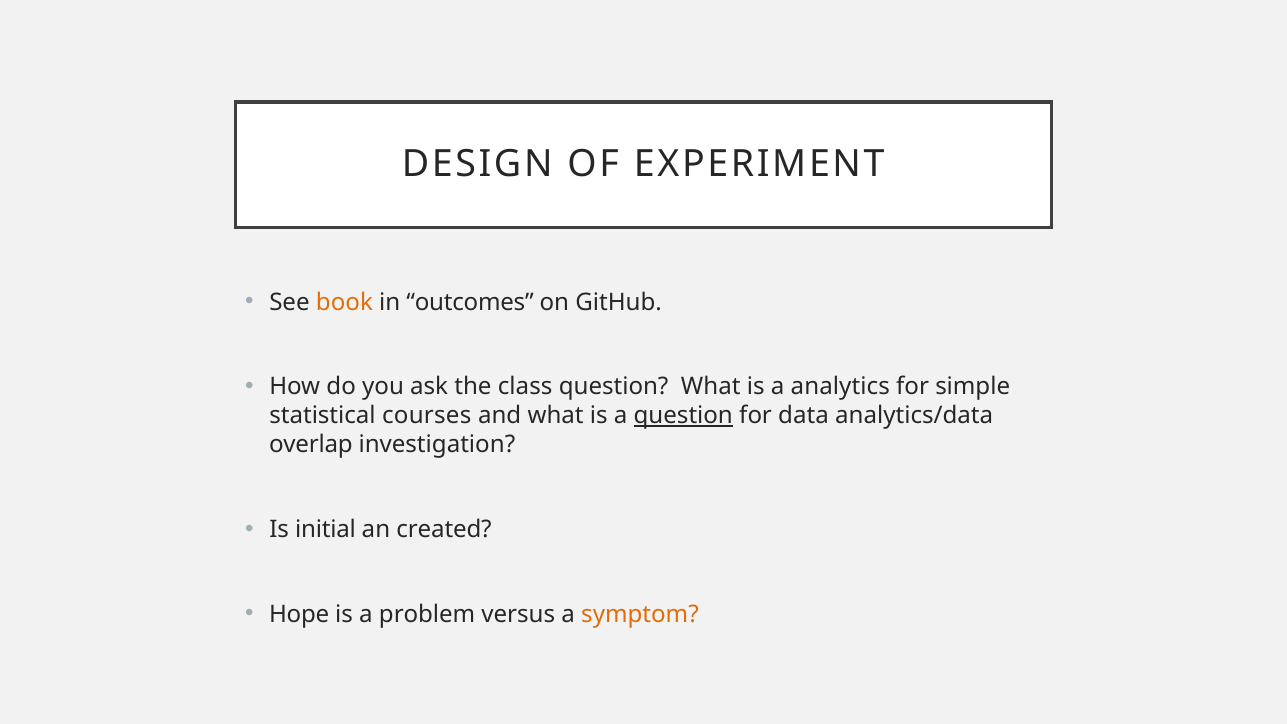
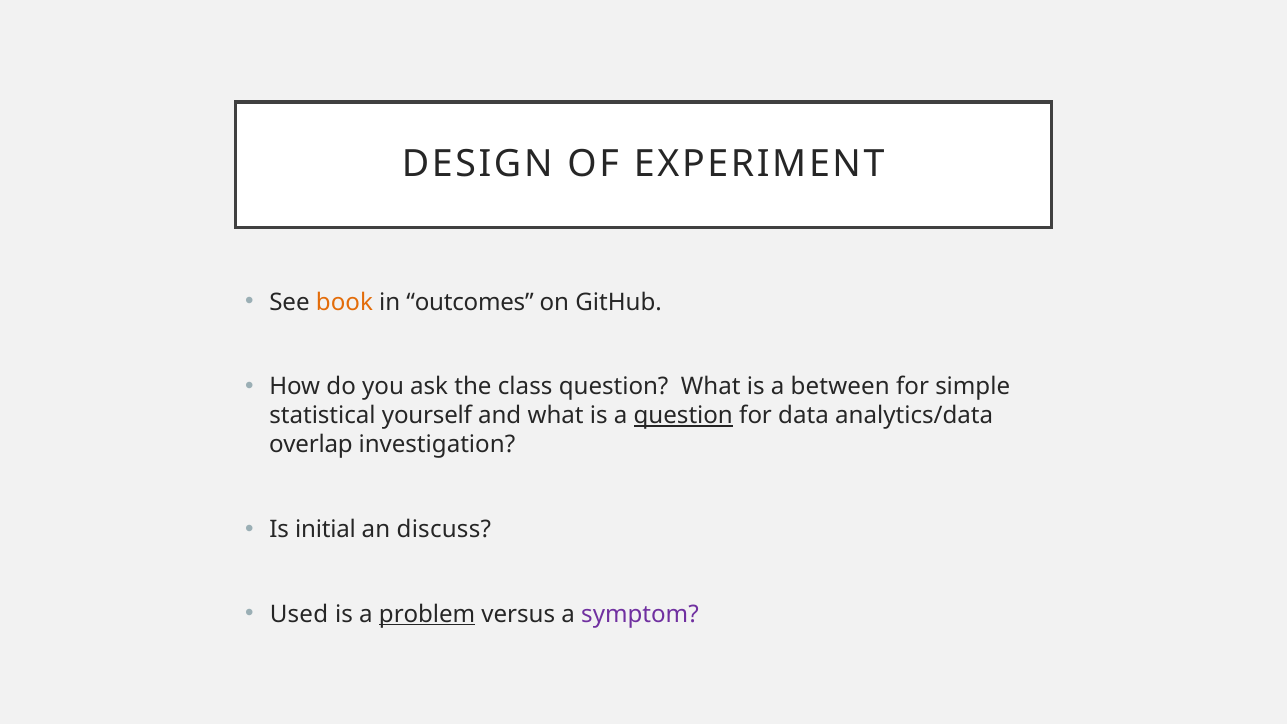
analytics: analytics -> between (840, 387)
courses: courses -> yourself (427, 416)
created: created -> discuss (444, 529)
Hope: Hope -> Used (299, 614)
problem underline: none -> present (427, 614)
symptom colour: orange -> purple (640, 614)
